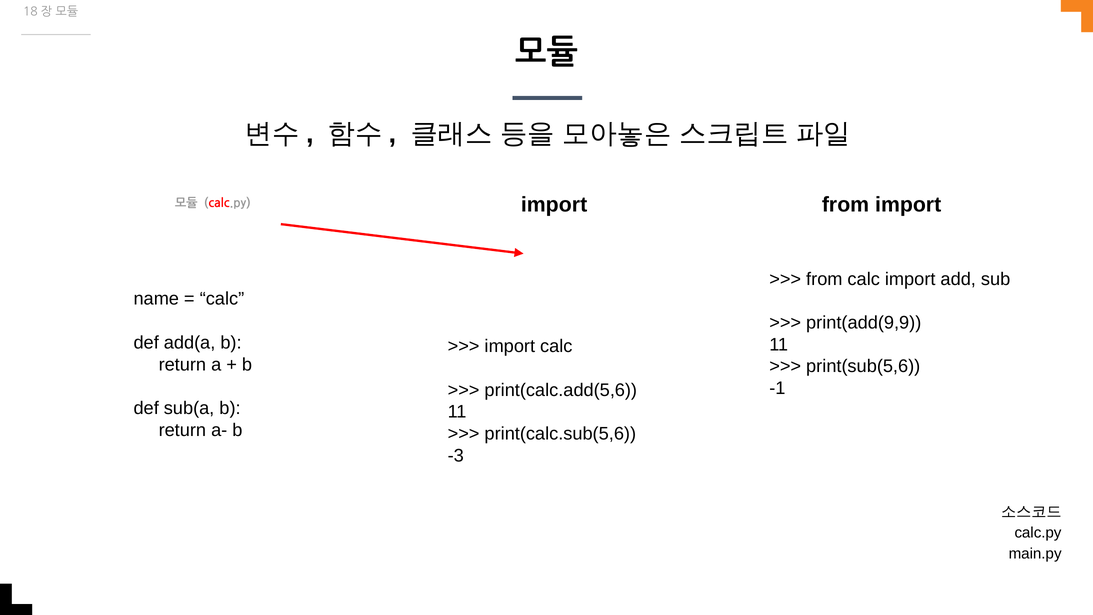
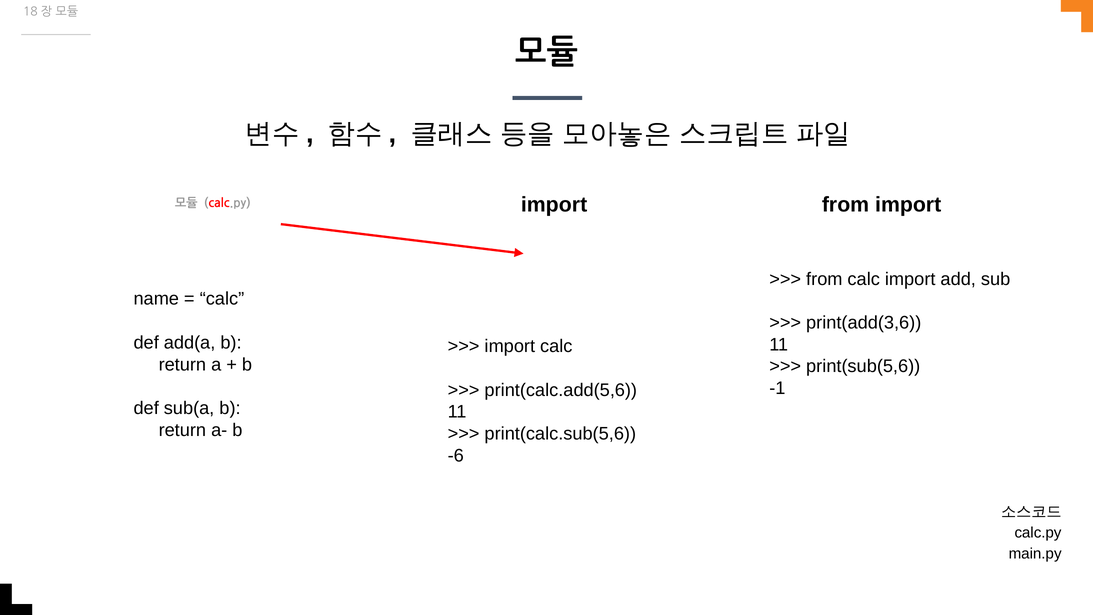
print(add(9,9: print(add(9,9 -> print(add(3,6 (864, 323)
-3: -3 -> -6 (456, 456)
